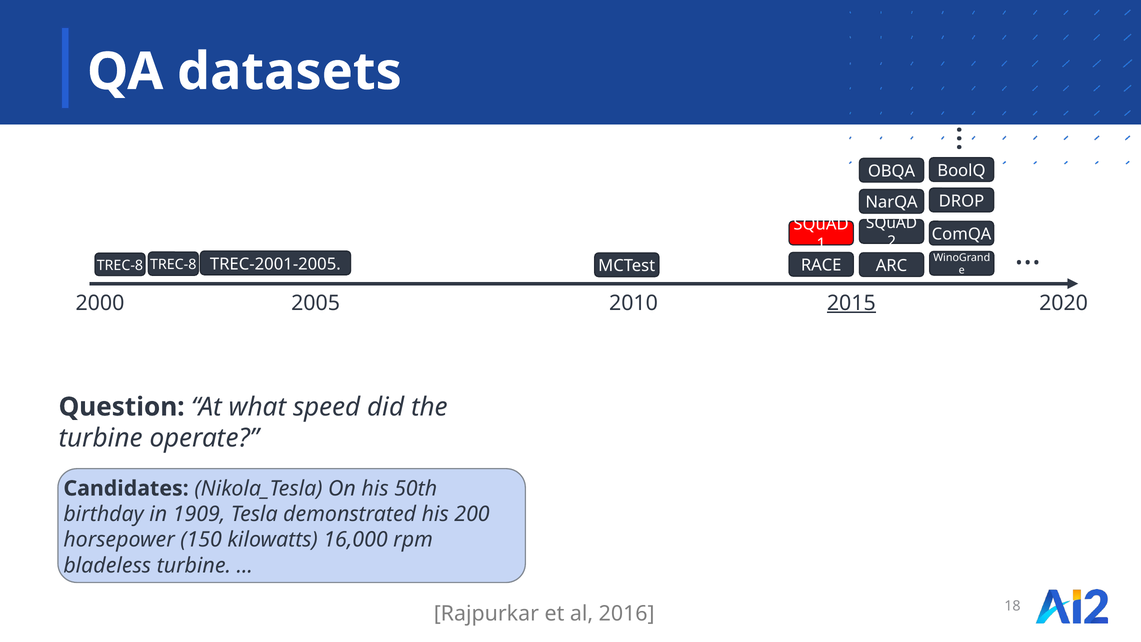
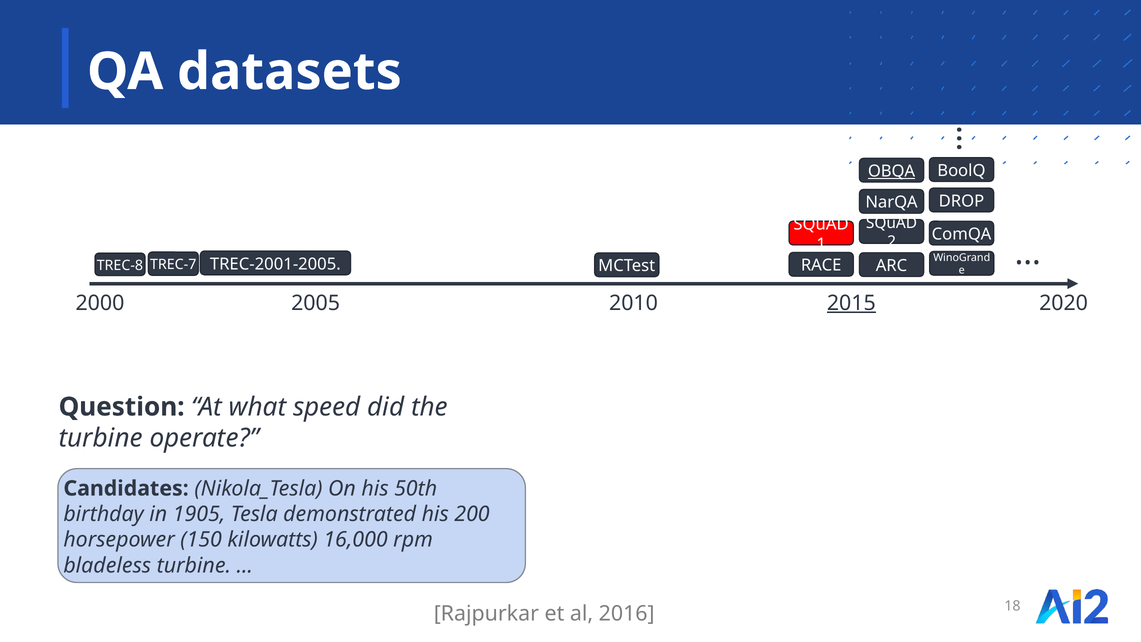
OBQA underline: none -> present (892, 171)
TREC-8 TREC-8: TREC-8 -> TREC-7 (173, 265)
1909: 1909 -> 1905 (199, 514)
